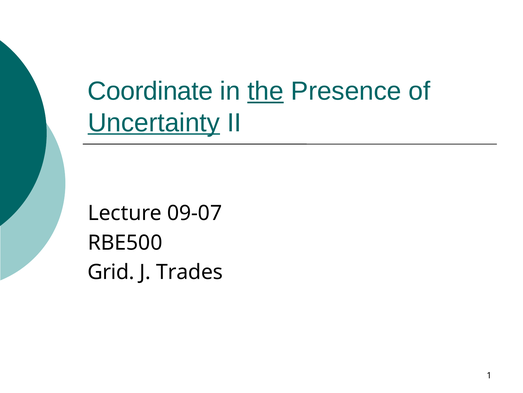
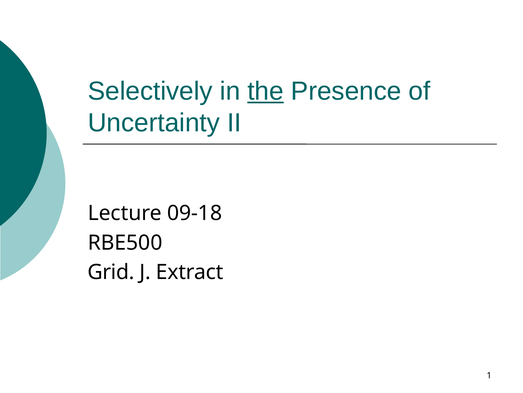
Coordinate: Coordinate -> Selectively (150, 91)
Uncertainty underline: present -> none (154, 123)
09-07: 09-07 -> 09-18 (195, 213)
Trades: Trades -> Extract (190, 272)
